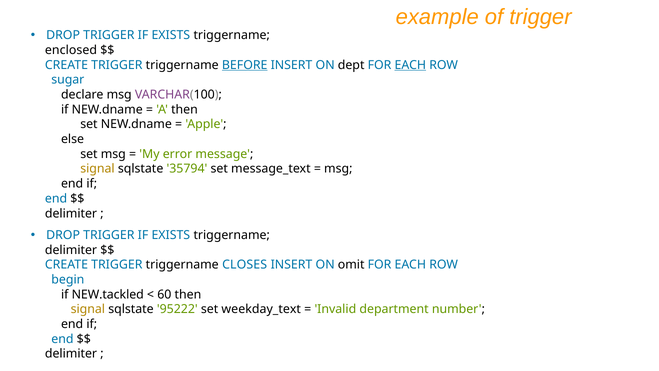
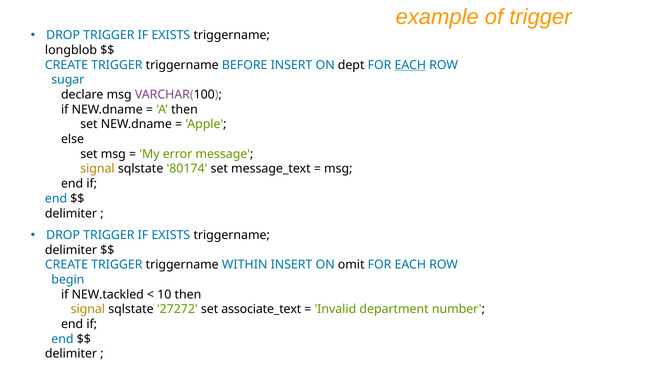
enclosed: enclosed -> longblob (71, 50)
BEFORE underline: present -> none (245, 65)
35794: 35794 -> 80174 (187, 169)
CLOSES: CLOSES -> WITHIN (245, 265)
60: 60 -> 10 (164, 294)
95222: 95222 -> 27272 (177, 309)
weekday_text: weekday_text -> associate_text (261, 309)
